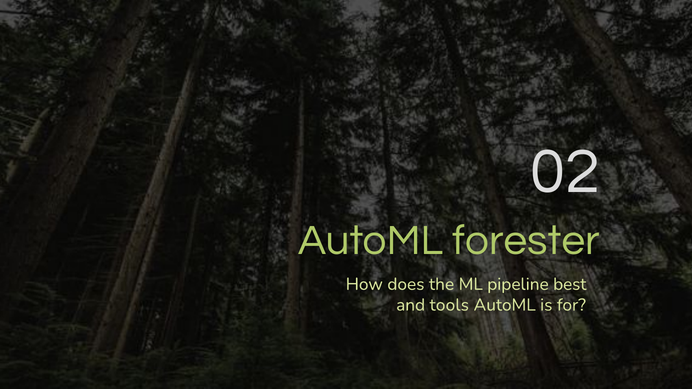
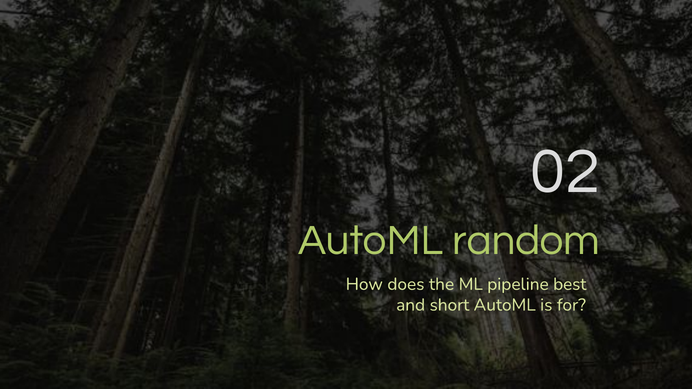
forester: forester -> random (526, 240)
tools: tools -> short (449, 305)
